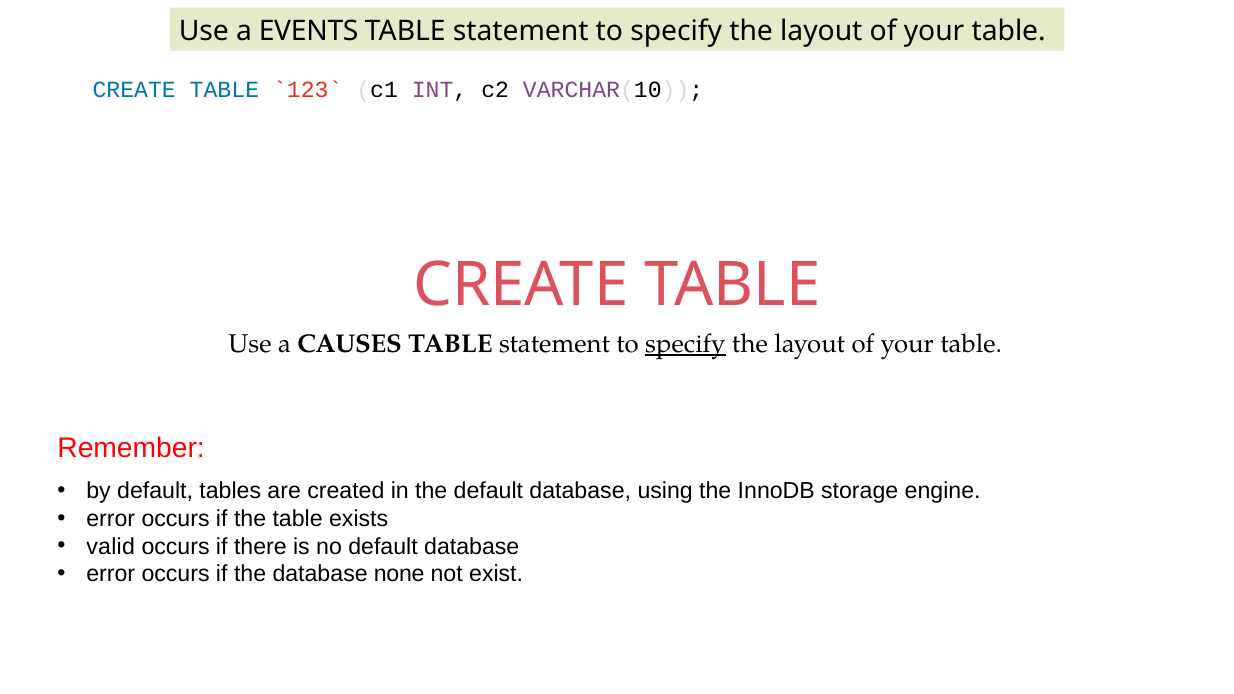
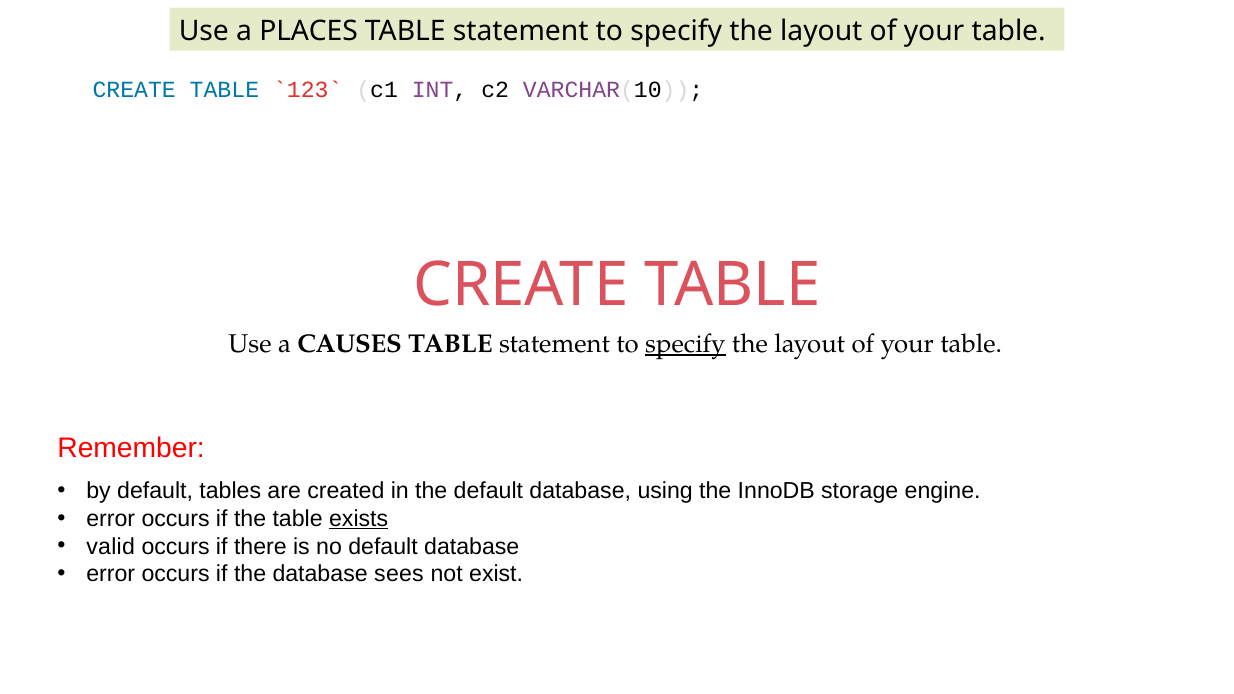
EVENTS: EVENTS -> PLACES (309, 31)
exists underline: none -> present (359, 519)
none: none -> sees (399, 574)
